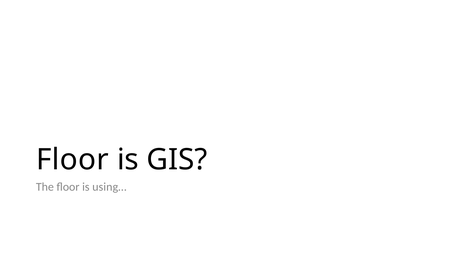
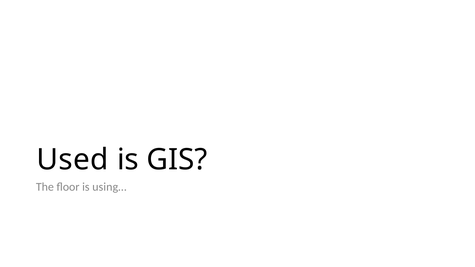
Floor: Floor -> Used (72, 160)
